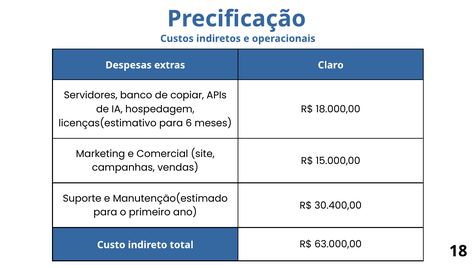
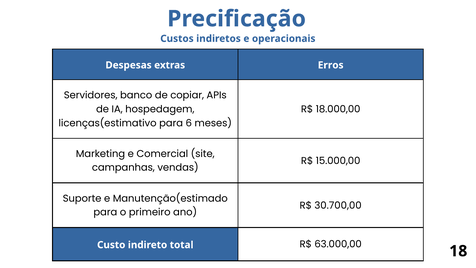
Claro: Claro -> Erros (331, 65)
30.400,00: 30.400,00 -> 30.700,00 (338, 205)
